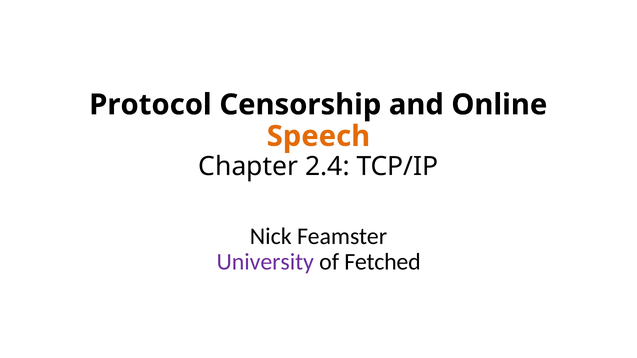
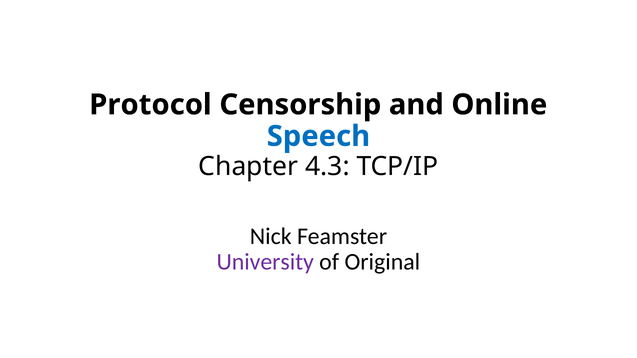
Speech colour: orange -> blue (318, 136)
2.4: 2.4 -> 4.3 (327, 166)
Fetched: Fetched -> Original (382, 262)
